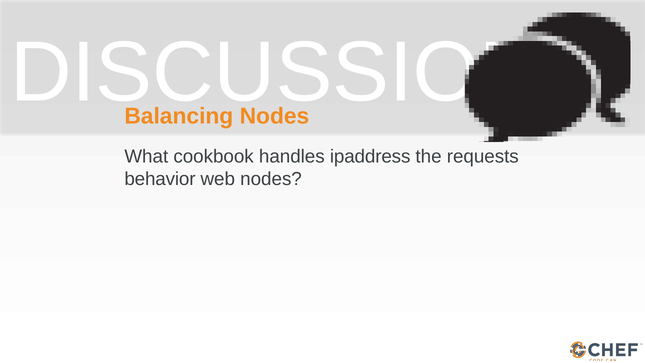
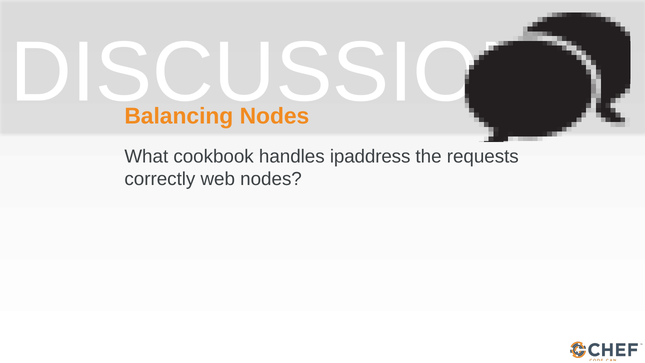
behavior: behavior -> correctly (160, 179)
